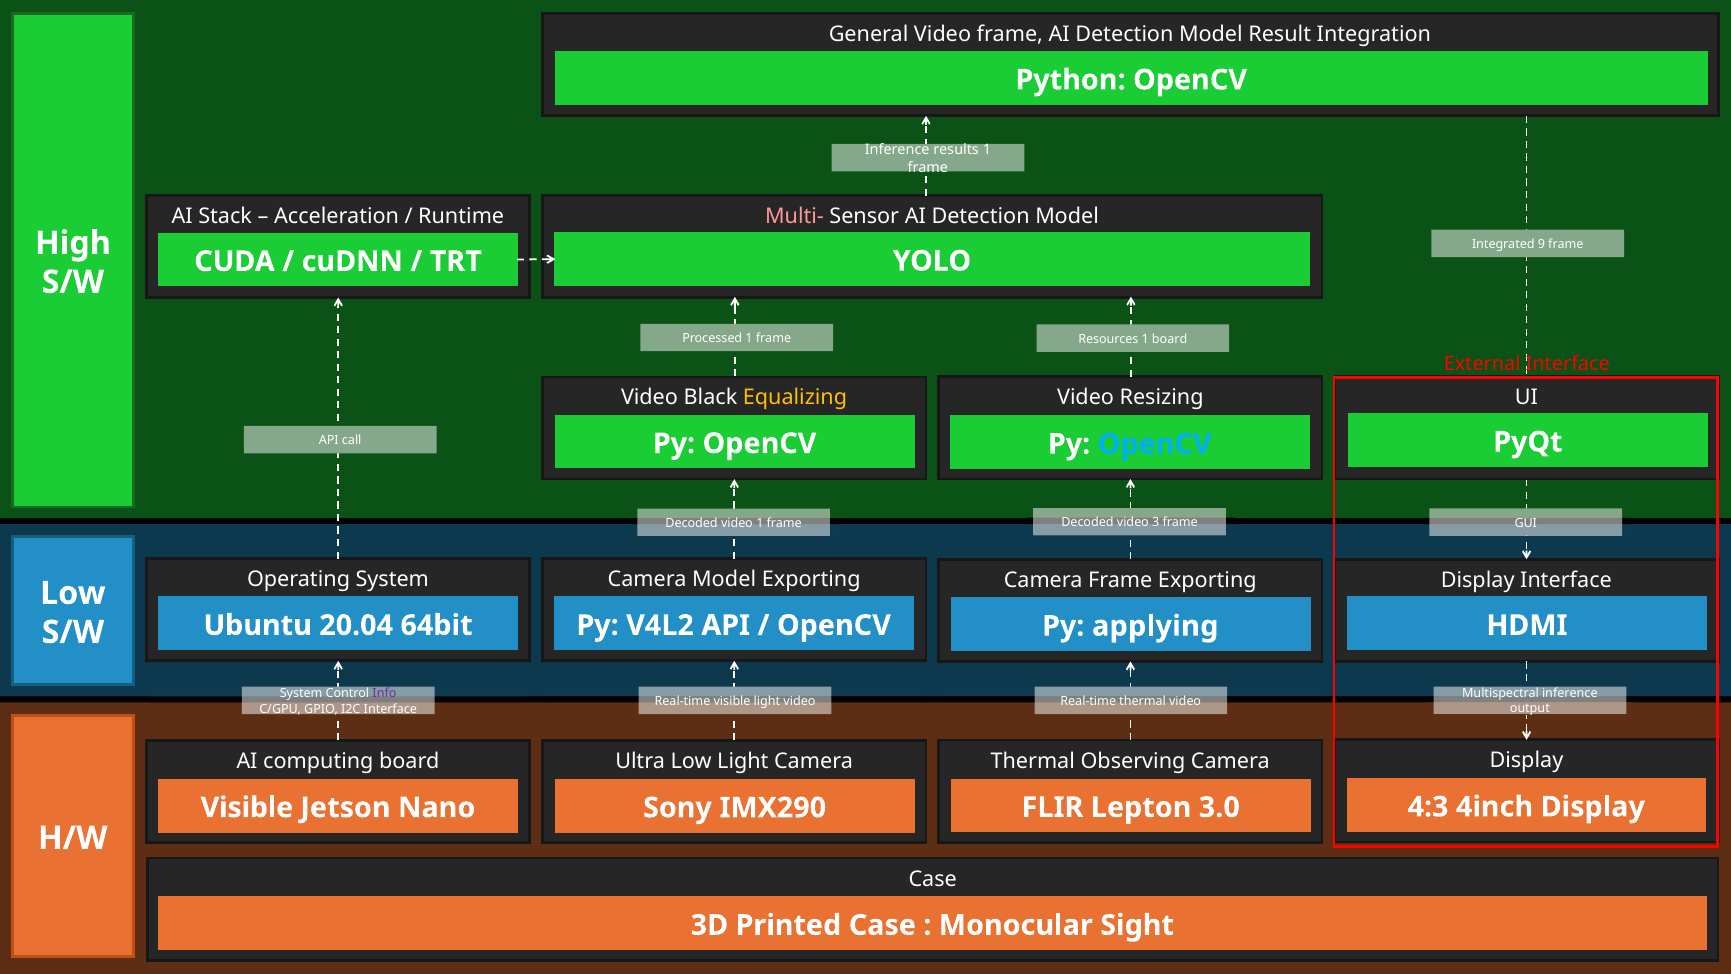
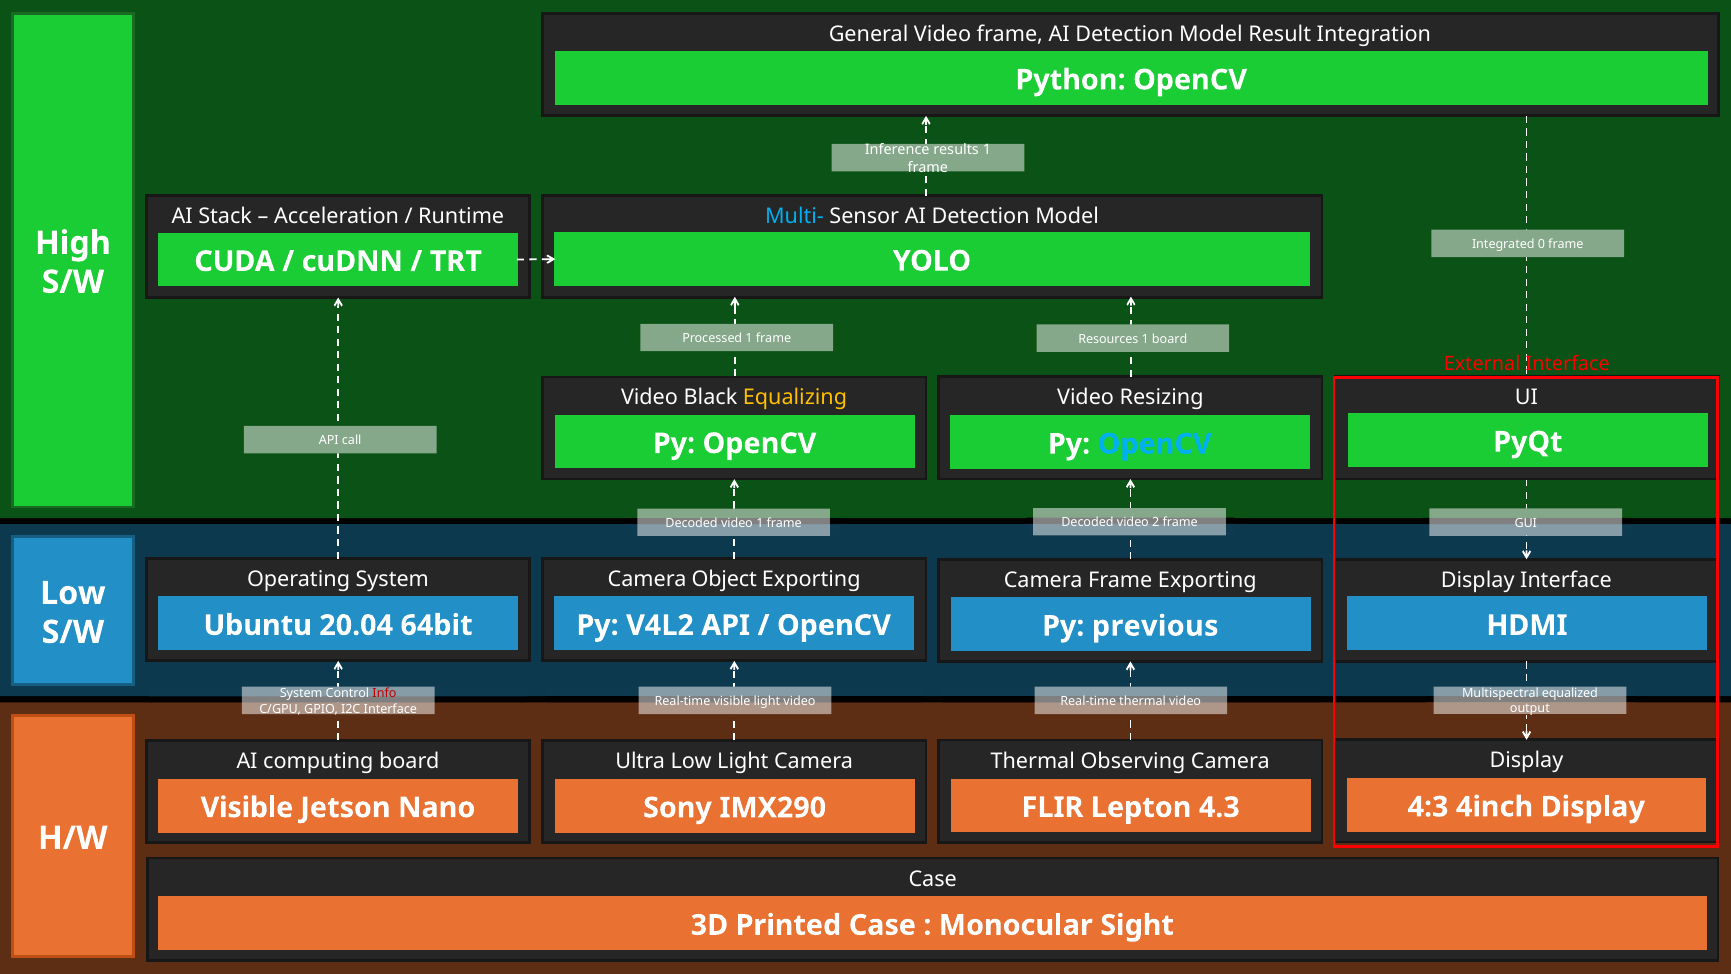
Multi- colour: pink -> light blue (794, 216)
9: 9 -> 0 (1541, 244)
3: 3 -> 2 (1156, 523)
Camera Model: Model -> Object (724, 579)
applying: applying -> previous (1155, 626)
Multispectral inference: inference -> equalized (1570, 693)
Info colour: purple -> red (385, 694)
3.0: 3.0 -> 4.3 (1219, 807)
